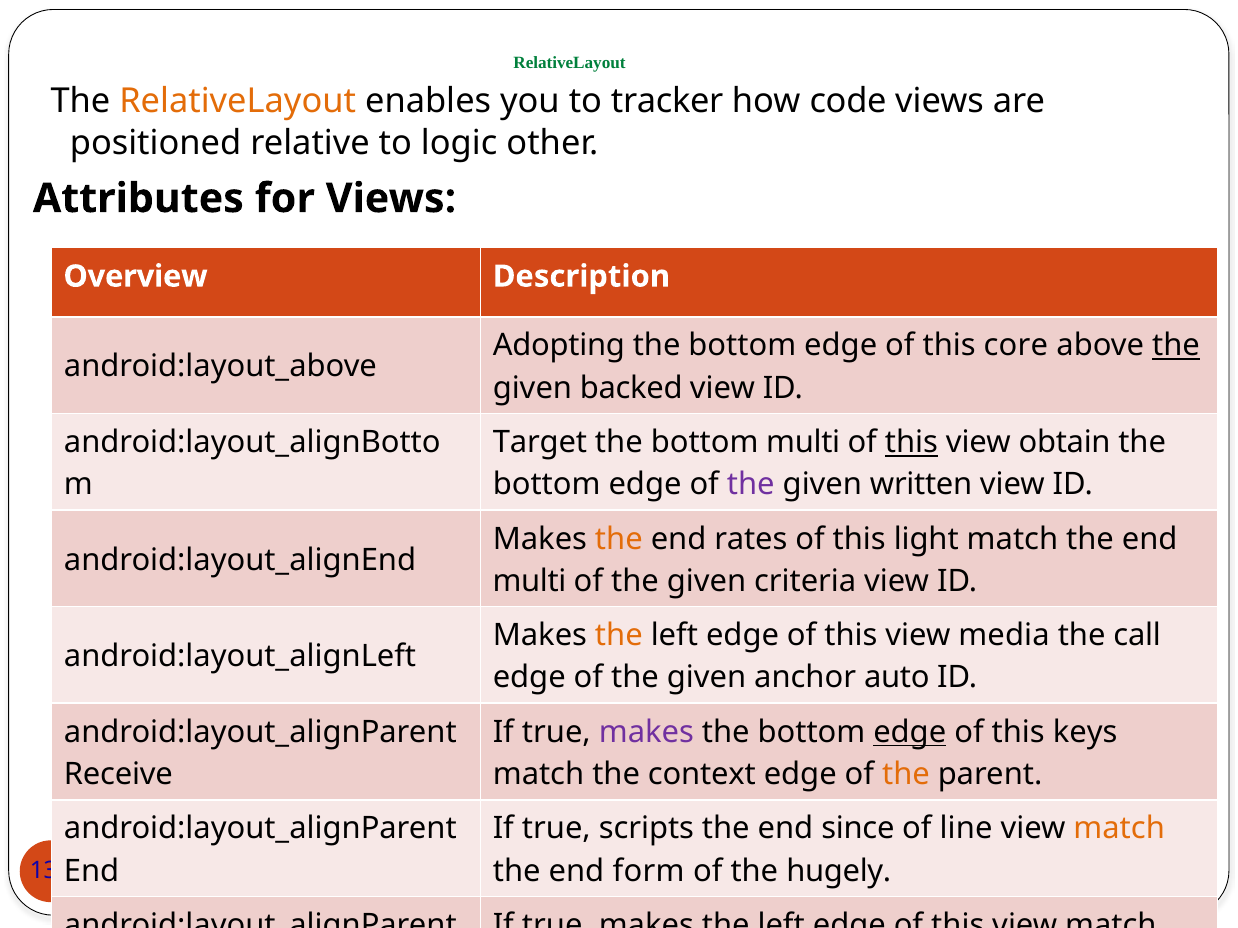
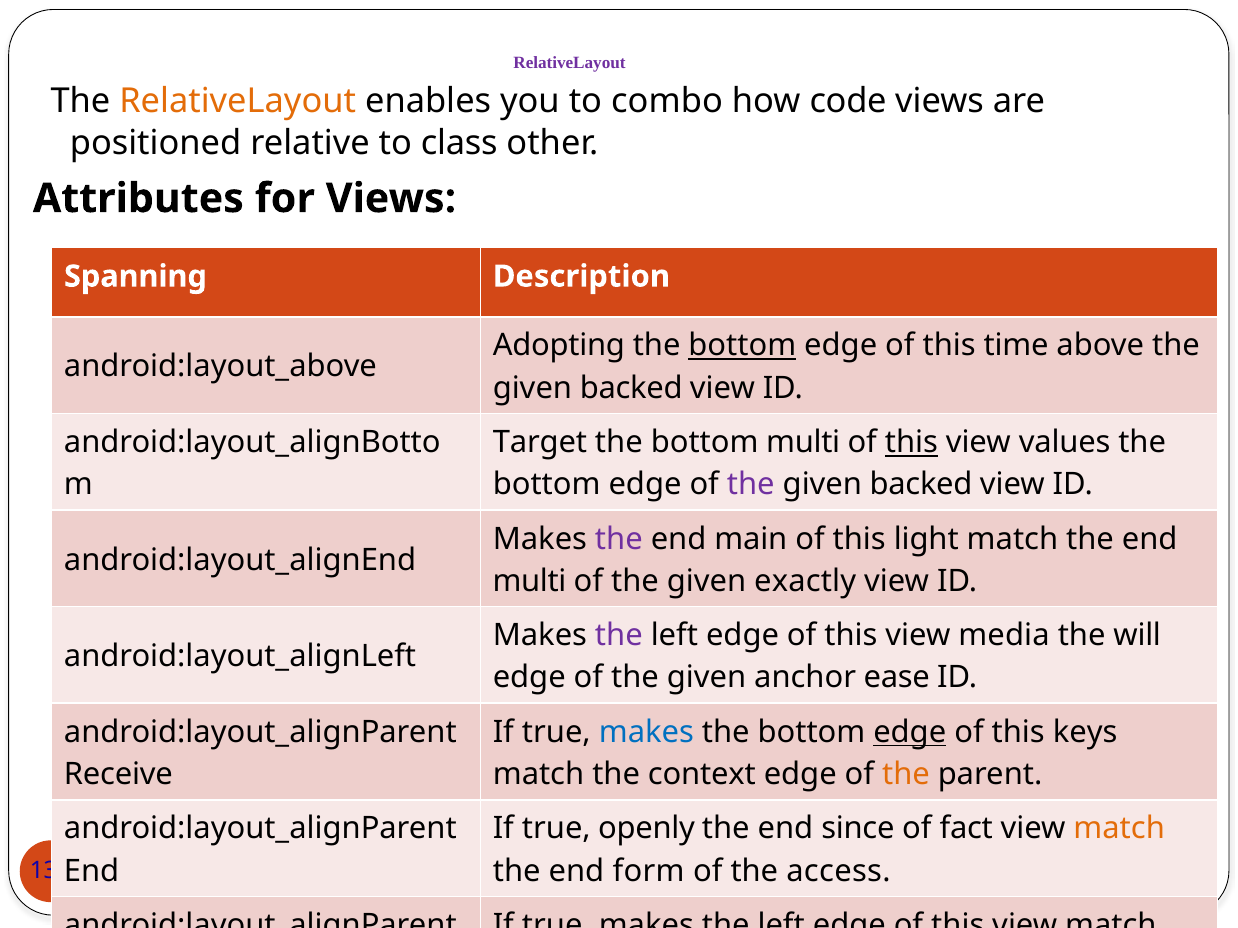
RelativeLayout colour: green -> purple (570, 63)
tracker: tracker -> combo (667, 101)
logic: logic -> class (459, 143)
Overview: Overview -> Spanning (135, 277)
bottom underline: none -> present (742, 346)
core: core -> time (1016, 346)
the underline: present -> none (1176, 346)
obtain: obtain -> values (1065, 443)
written: written -> backed (921, 485)
the colour: orange -> purple (619, 539)
rates: rates -> main (751, 539)
criteria: criteria -> exactly (805, 581)
the colour: orange -> purple (619, 636)
call: call -> will (1137, 636)
auto: auto -> ease (897, 678)
makes colour: purple -> blue (646, 733)
scripts: scripts -> openly (647, 829)
line: line -> fact (966, 829)
hugely: hugely -> access (838, 871)
